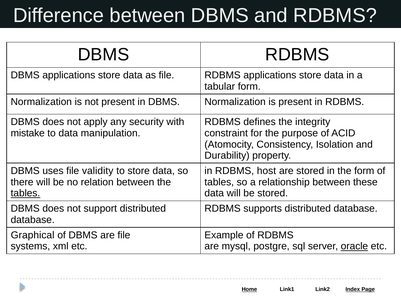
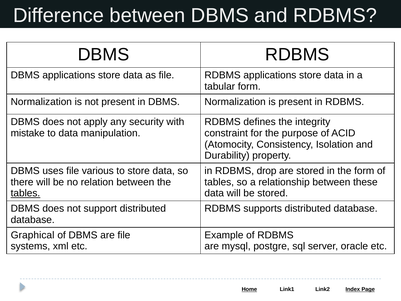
validity: validity -> various (98, 171)
host: host -> drop (267, 171)
oracle underline: present -> none (354, 246)
